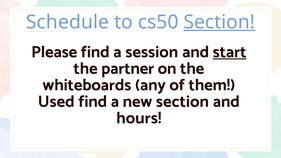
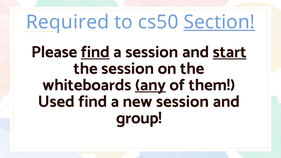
Schedule: Schedule -> Required (67, 22)
find underline: none -> present (95, 52)
the partner: partner -> session (128, 68)
any underline: none -> present (150, 85)
new section: section -> session (182, 101)
hours: hours -> group (139, 118)
